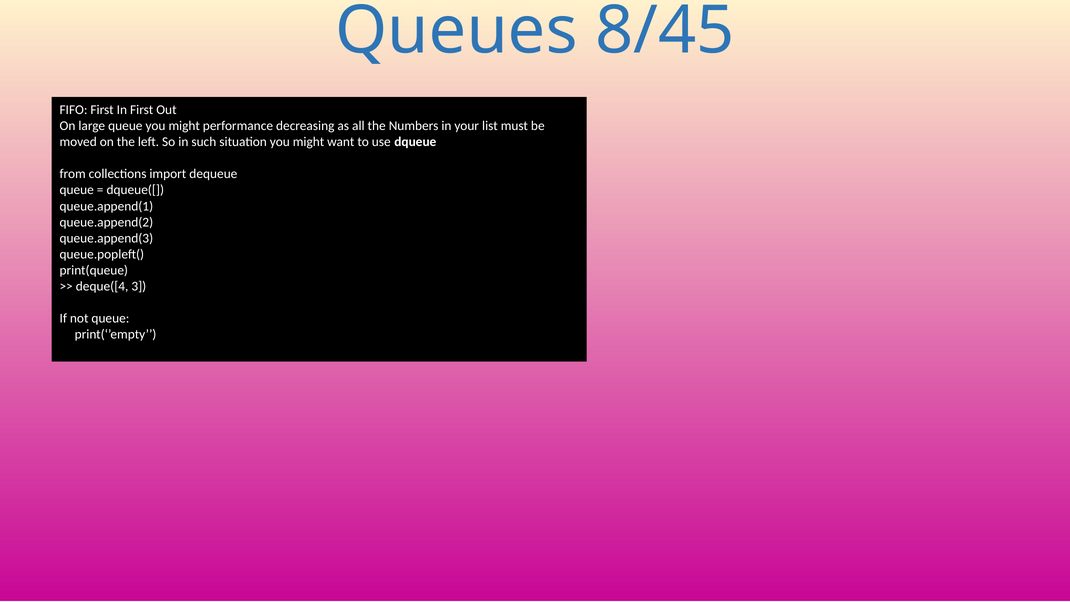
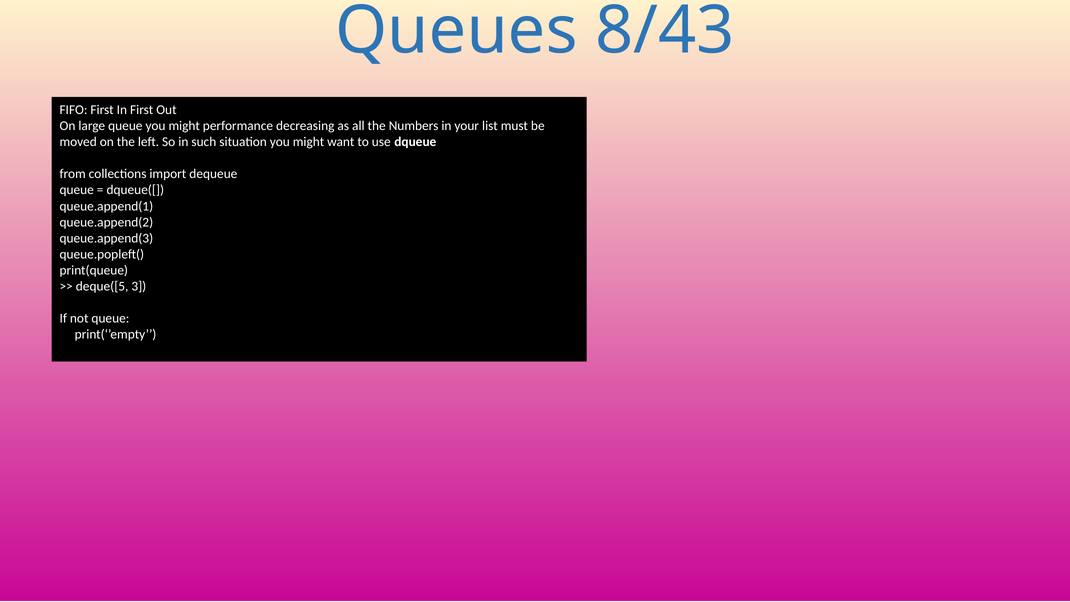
8/45: 8/45 -> 8/43 (665, 31)
deque([4: deque([4 -> deque([5 (102, 286)
